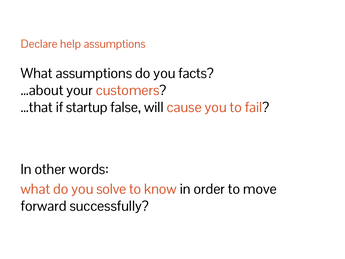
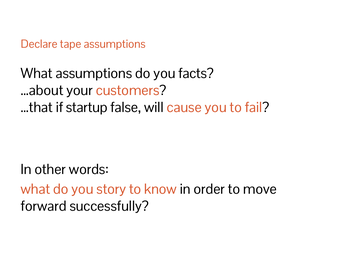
help: help -> tape (71, 44)
solve: solve -> story (111, 189)
